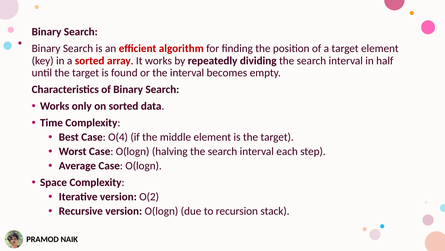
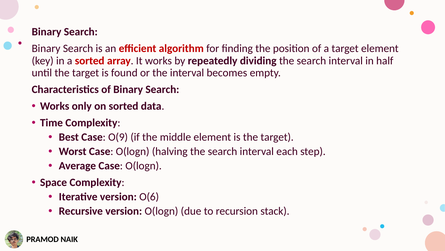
O(4: O(4 -> O(9 (118, 137)
O(2: O(2 -> O(6 (149, 196)
